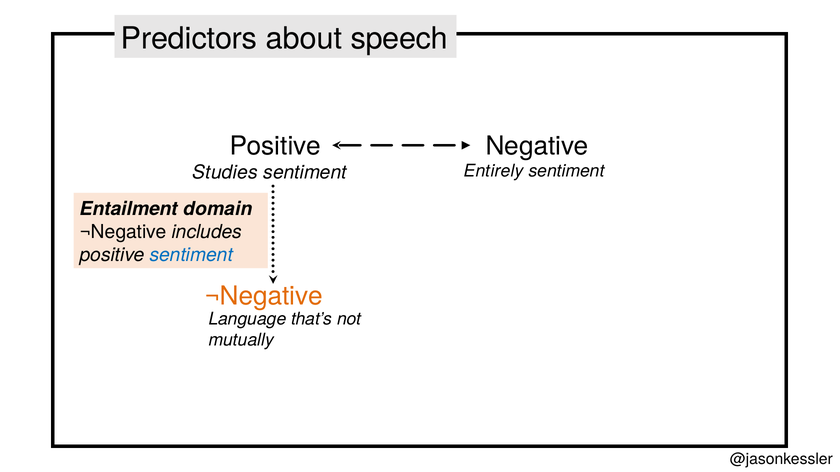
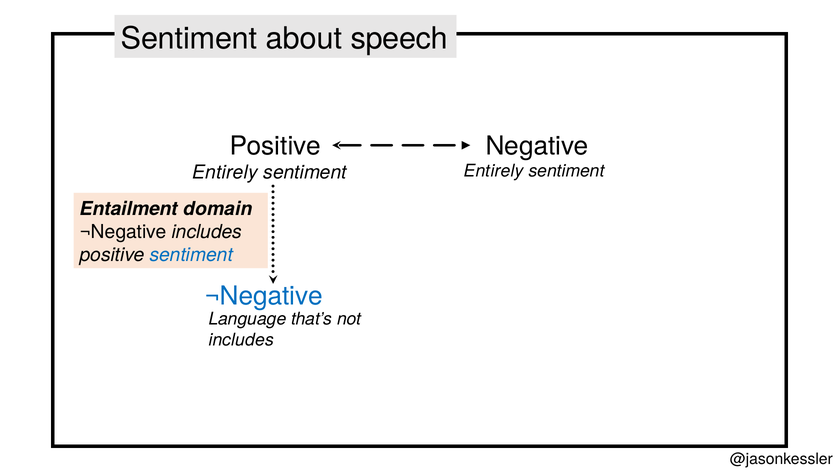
Predictors: Predictors -> Sentiment (189, 39)
Studies: Studies -> Entirely (225, 173)
¬Negative colour: orange -> blue (264, 296)
mutually: mutually -> includes (241, 340)
